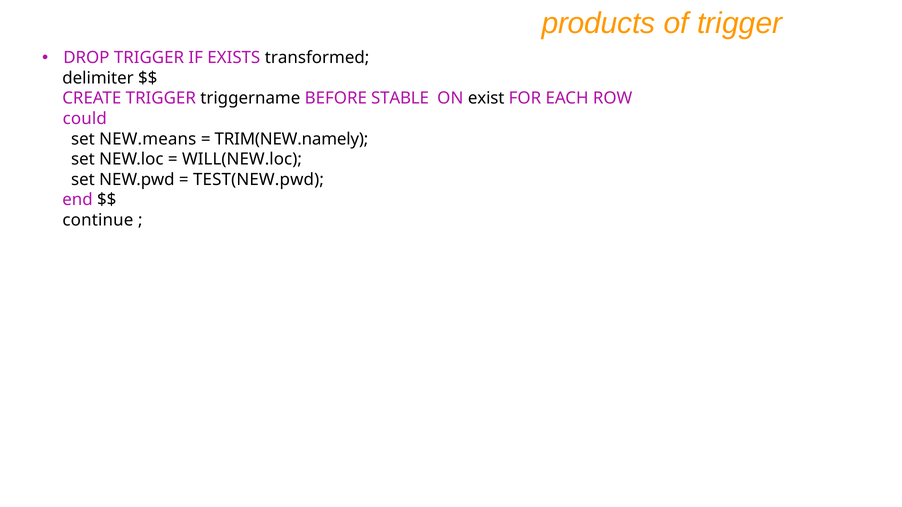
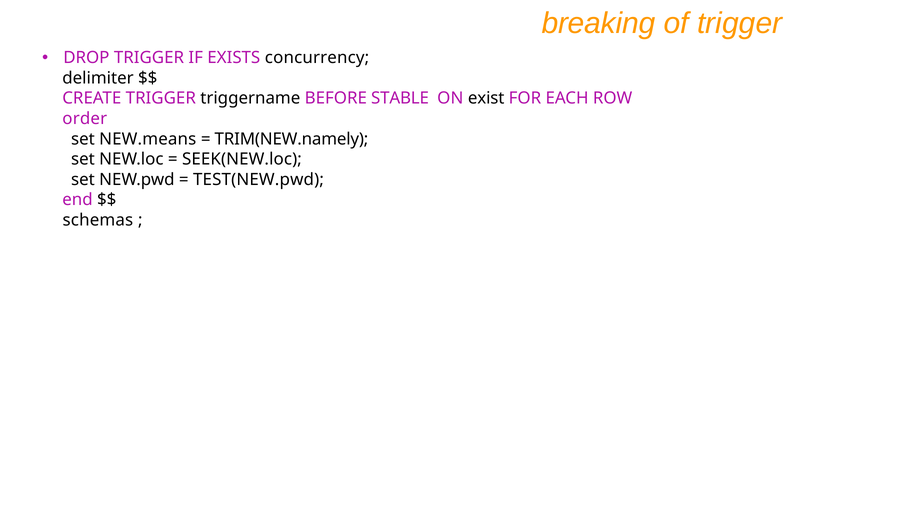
products: products -> breaking (599, 23)
transformed: transformed -> concurrency (317, 58)
could: could -> order (85, 119)
WILL(NEW.loc: WILL(NEW.loc -> SEEK(NEW.loc (242, 159)
continue: continue -> schemas (98, 220)
